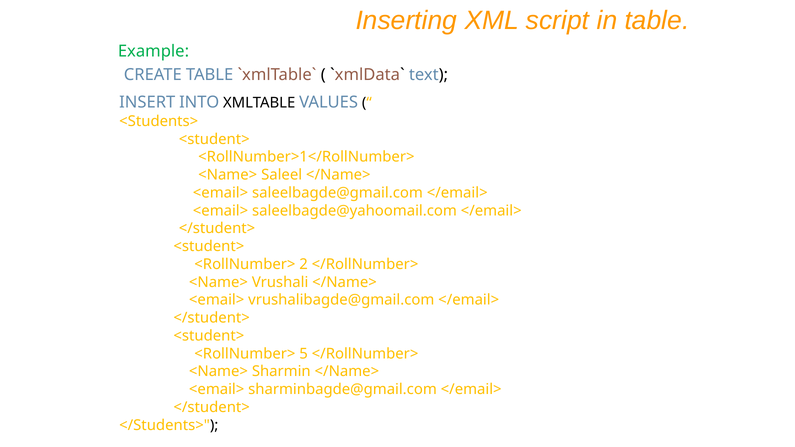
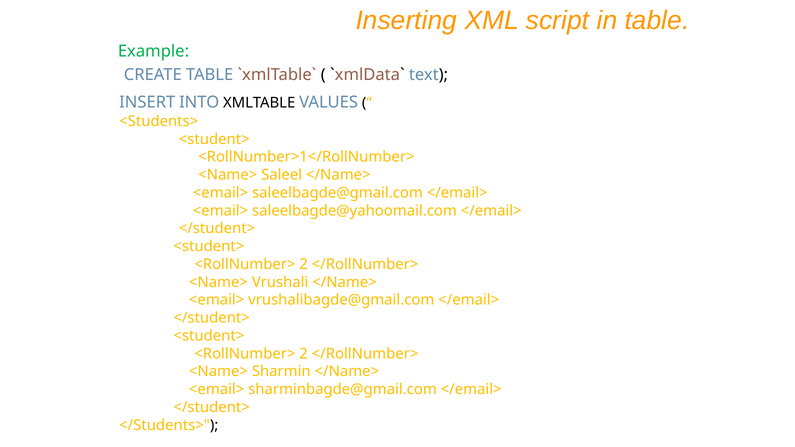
5: 5 -> 2 (304, 354)
